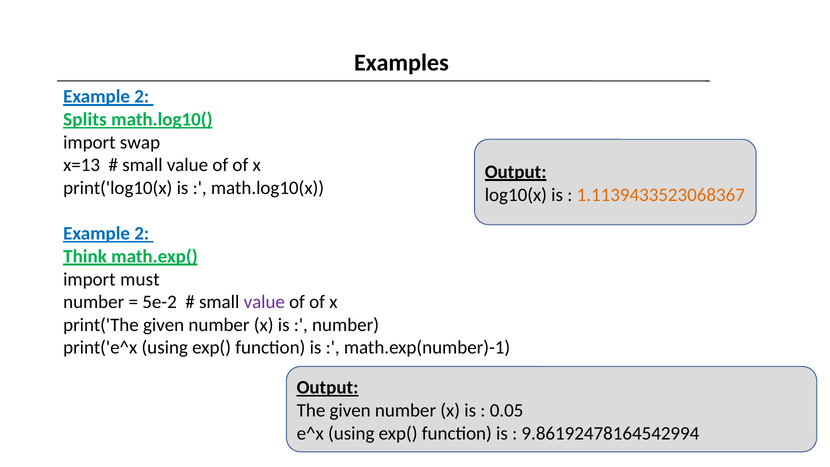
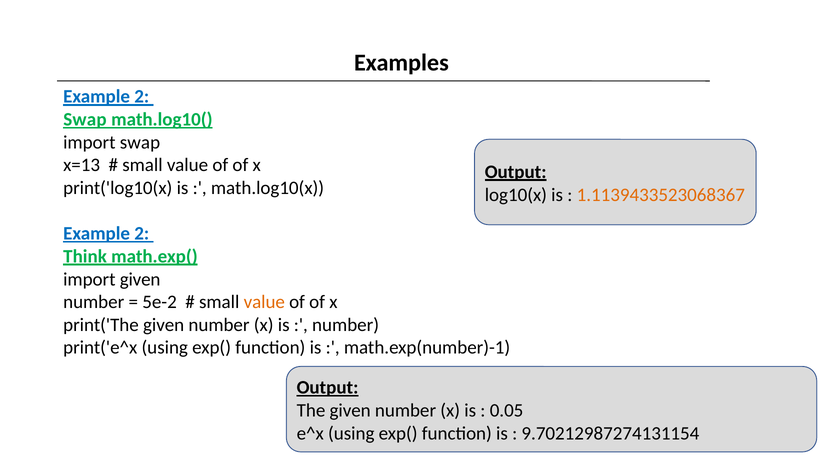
Splits: Splits -> Swap (85, 119)
import must: must -> given (140, 279)
value colour: purple -> orange (264, 302)
9.86192478164542994: 9.86192478164542994 -> 9.70212987274131154 (610, 433)
